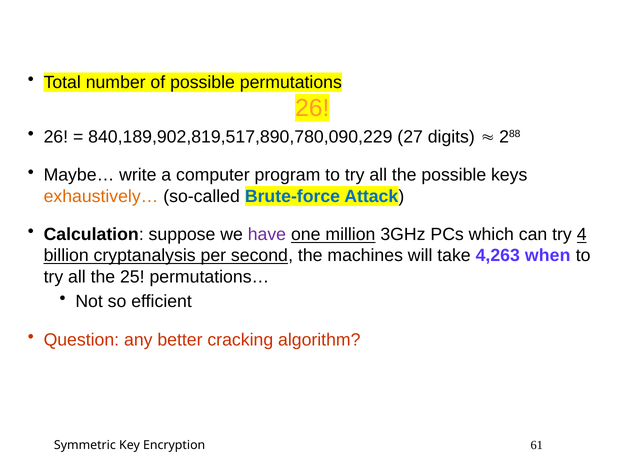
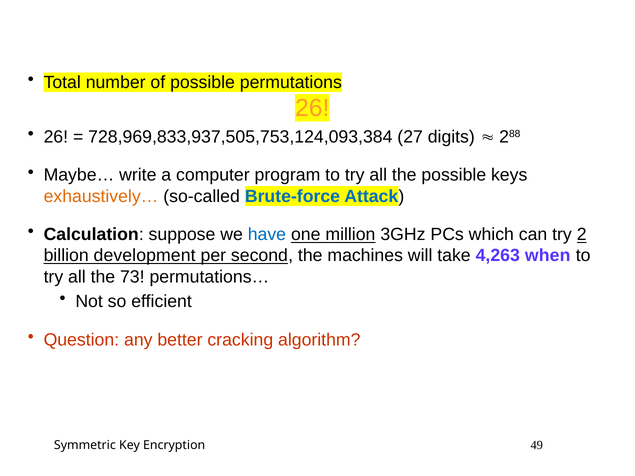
840,189,902,819,517,890,780,090,229: 840,189,902,819,517,890,780,090,229 -> 728,969,833,937,505,753,124,093,384 (240, 137)
have colour: purple -> blue (267, 235)
4: 4 -> 2 (582, 235)
cryptanalysis: cryptanalysis -> development (145, 256)
25: 25 -> 73 (132, 277)
61: 61 -> 49 (537, 445)
